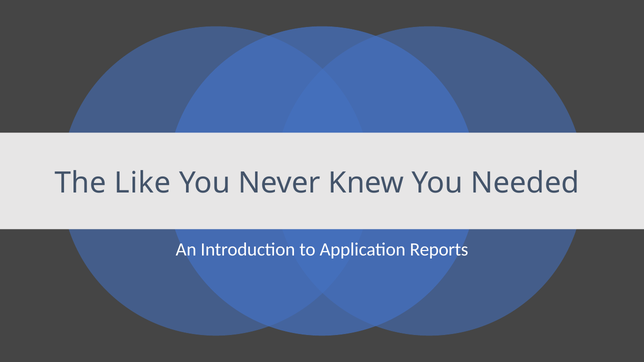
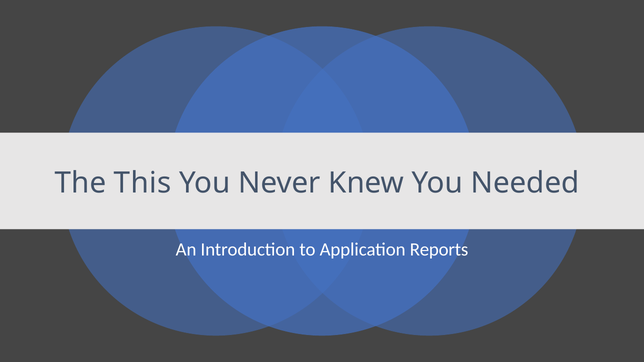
Like: Like -> This (143, 183)
